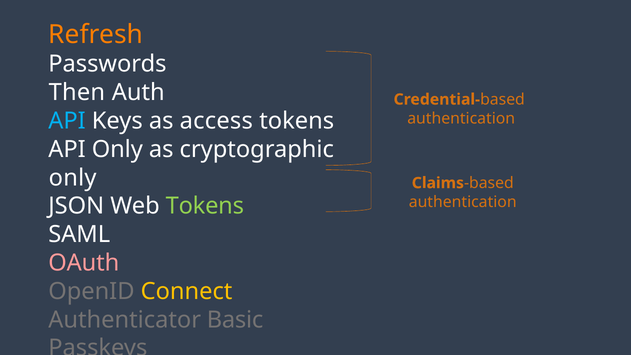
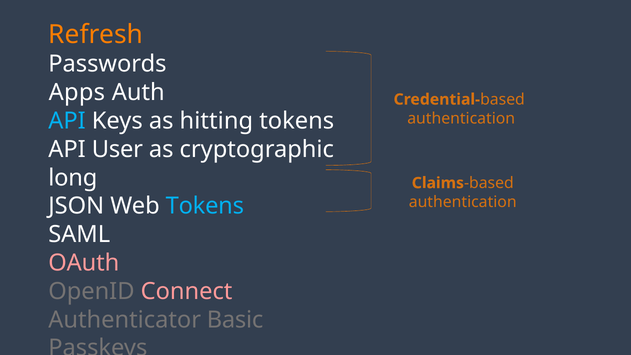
Then: Then -> Apps (77, 93)
access: access -> hitting (216, 121)
API Only: Only -> User (117, 149)
only: only -> long (73, 178)
Tokens colour: light green -> light blue (205, 206)
Connect colour: yellow -> pink (187, 291)
